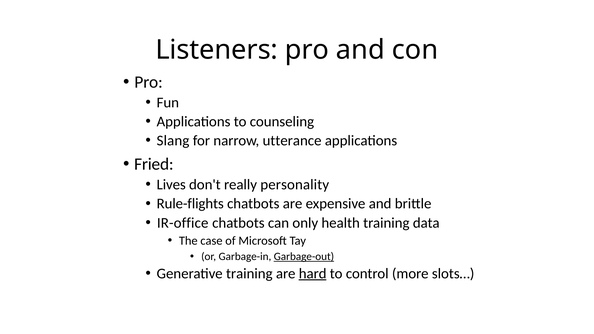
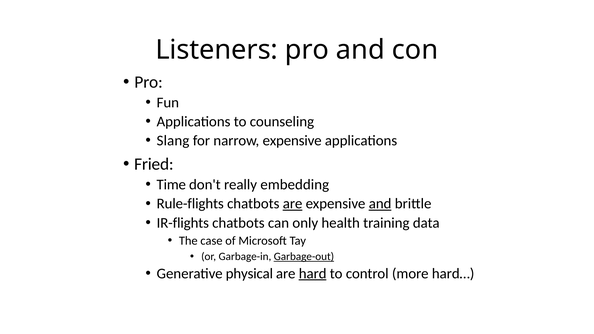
narrow utterance: utterance -> expensive (292, 141)
Lives: Lives -> Time (171, 185)
personality: personality -> embedding (295, 185)
are underline: none -> present (293, 204)
and underline: none -> present (380, 204)
IR-office: IR-office -> IR-flights (183, 223)
Generative training: training -> physical (249, 274)
slots…: slots… -> hard… (453, 274)
